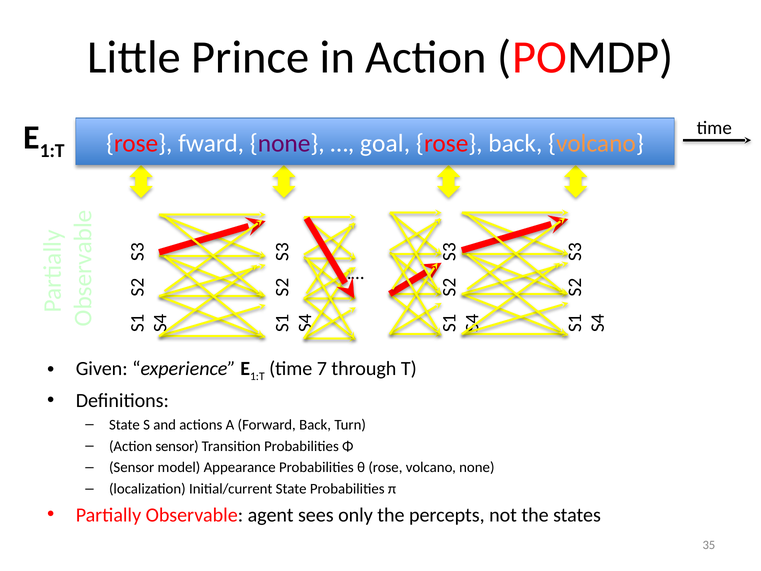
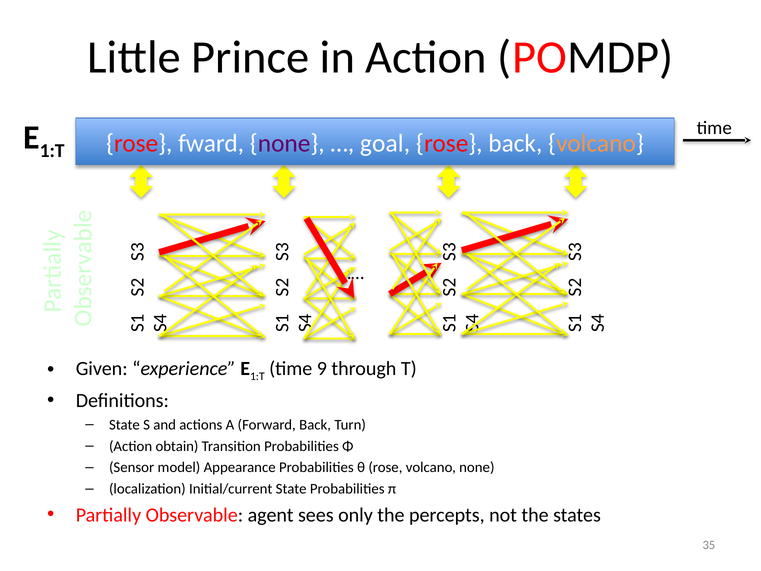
7: 7 -> 9 (322, 368)
Action sensor: sensor -> obtain (177, 446)
